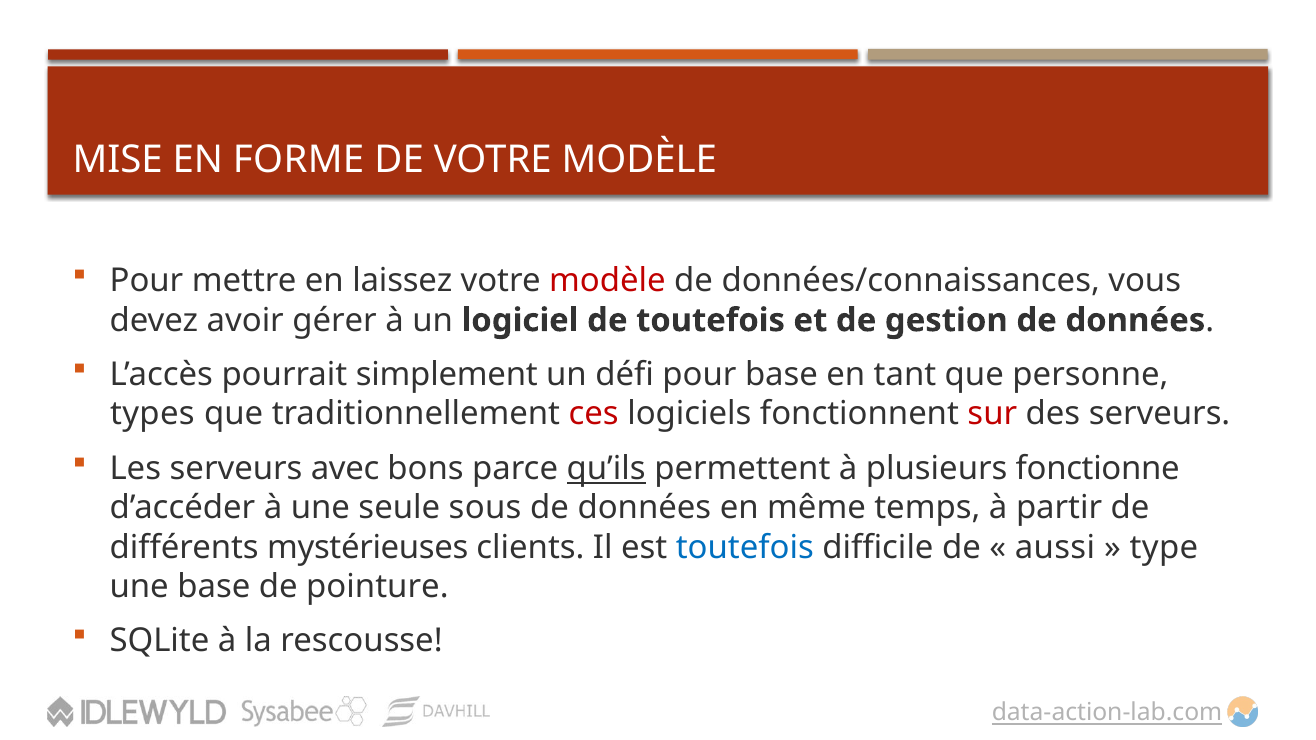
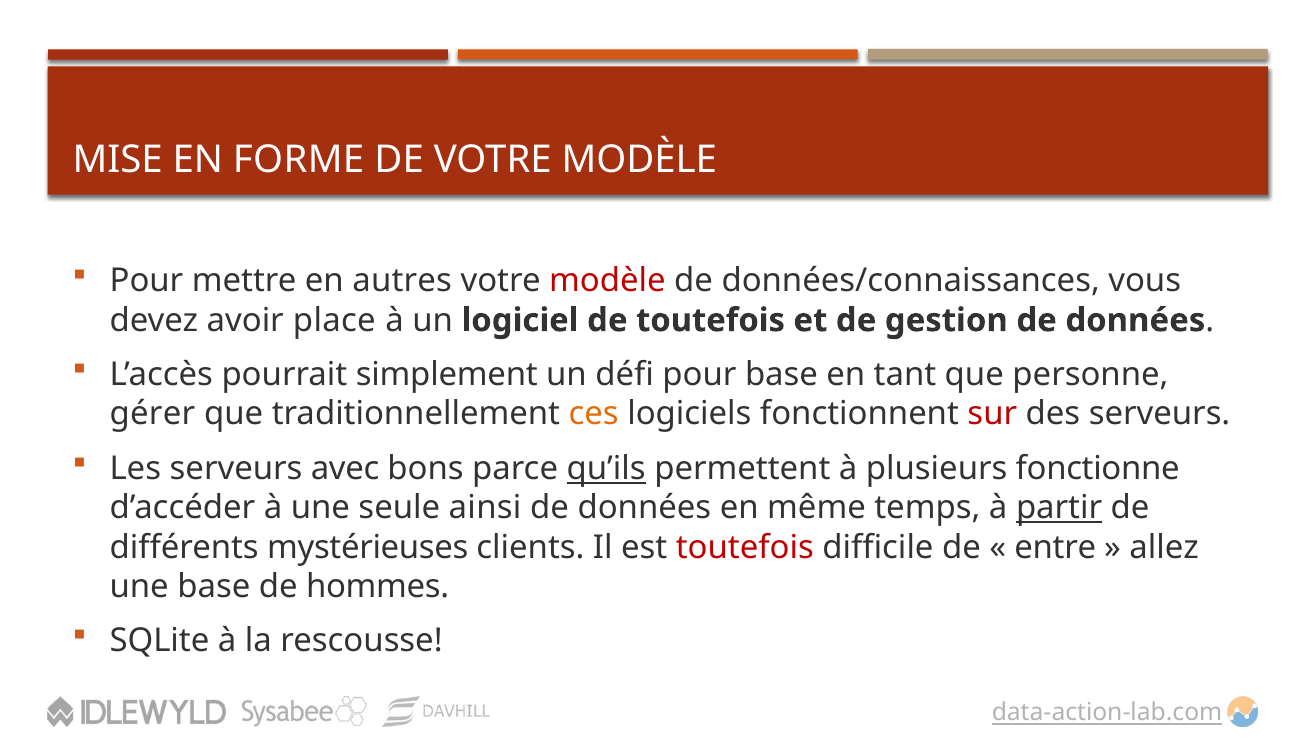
laissez: laissez -> autres (402, 281)
gérer: gérer -> place (334, 320)
types: types -> gérer (152, 414)
ces colour: red -> orange (594, 414)
sous: sous -> ainsi (485, 508)
partir underline: none -> present (1059, 508)
toutefois colour: blue -> red (745, 547)
aussi: aussi -> entre (1055, 547)
type: type -> allez (1164, 547)
pointure: pointure -> hommes (378, 587)
